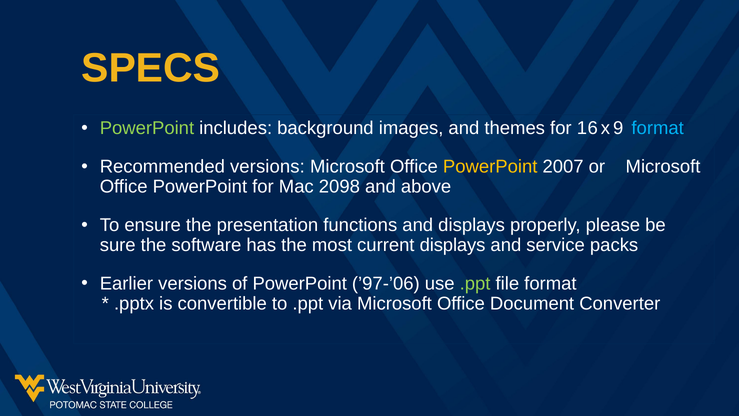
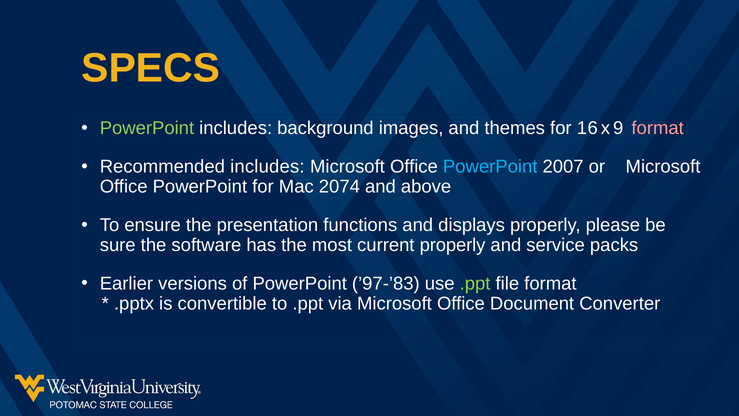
format colour: light blue -> pink (658, 128)
Recommended versions: versions -> includes (267, 167)
PowerPoint colour: yellow -> light blue (490, 167)
2098: 2098 -> 2074 (339, 187)
current displays: displays -> properly (453, 245)
’97-’06: ’97-’06 -> ’97-’83 (386, 283)
